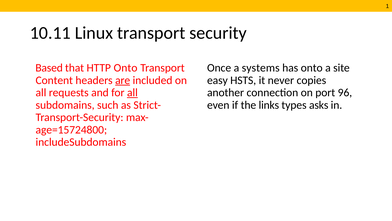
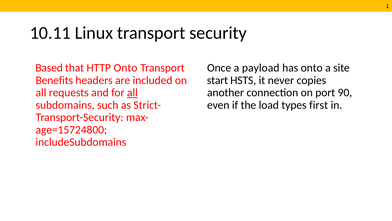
systems: systems -> payload (261, 68)
Content: Content -> Benefits (54, 80)
are underline: present -> none (123, 80)
easy: easy -> start (217, 80)
96: 96 -> 90 (345, 92)
links: links -> load (269, 105)
asks: asks -> first (319, 105)
